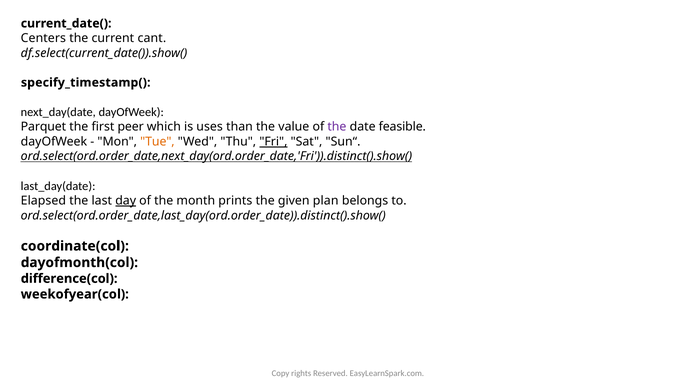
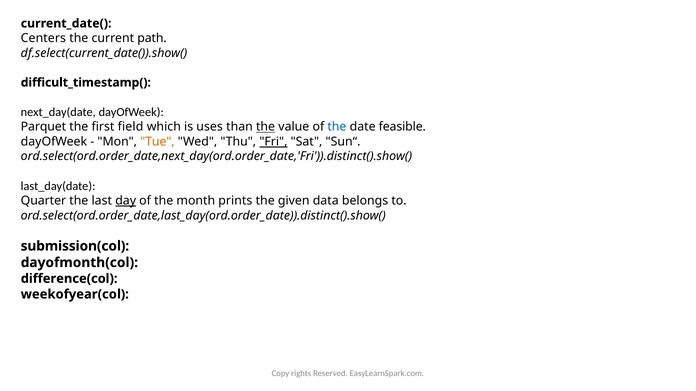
cant: cant -> path (152, 38)
specify_timestamp(: specify_timestamp( -> difficult_timestamp( (86, 83)
peer: peer -> field (131, 127)
the underline: none -> present (266, 127)
the colour: purple -> blue (337, 127)
ord.select(ord.order_date,next_day(ord.order_date,'Fri')).distinct().show( underline: present -> none (216, 157)
Elapsed: Elapsed -> Quarter (43, 201)
plan: plan -> data (326, 201)
coordinate(col: coordinate(col -> submission(col (75, 246)
